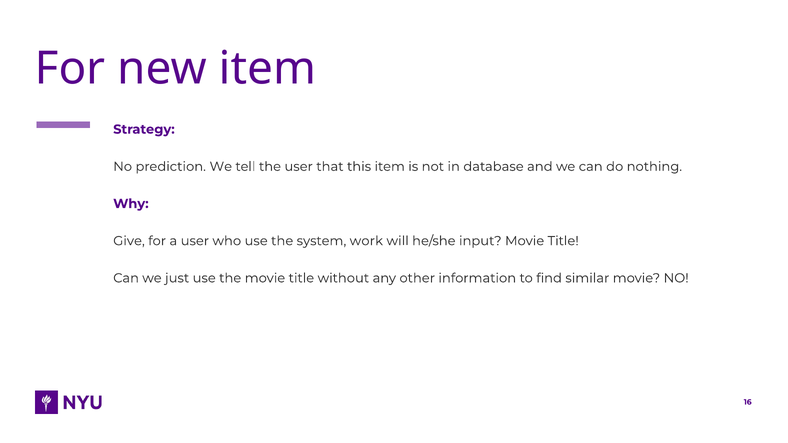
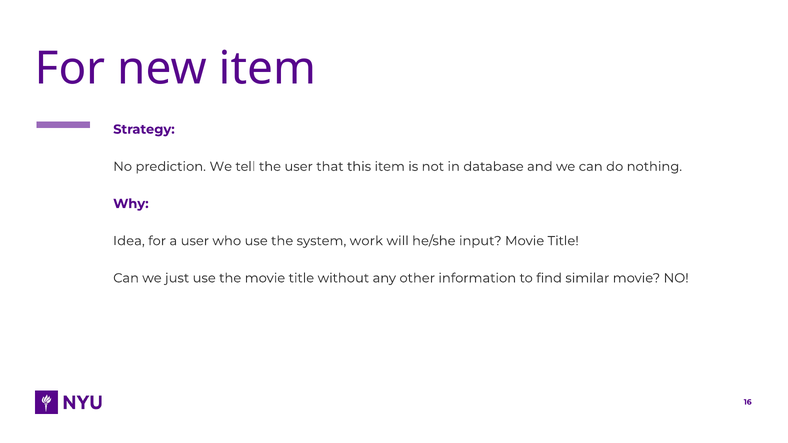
Give: Give -> Idea (129, 241)
